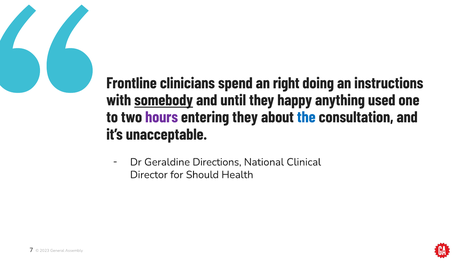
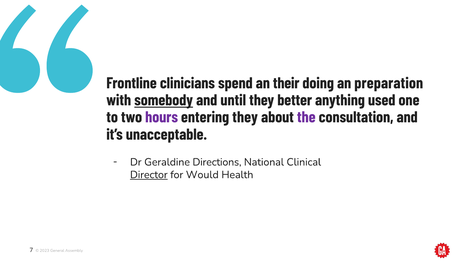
right: right -> their (286, 83)
instructions: instructions -> preparation (389, 83)
happy: happy -> better (295, 100)
the colour: blue -> purple (306, 117)
Director underline: none -> present (149, 174)
Should: Should -> Would (202, 174)
